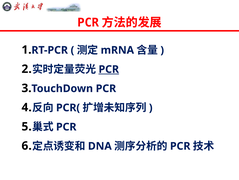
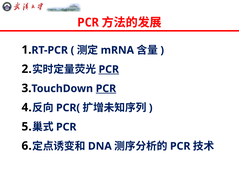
PCR underline: none -> present (106, 88)
